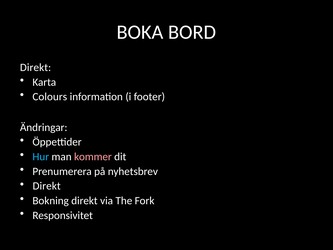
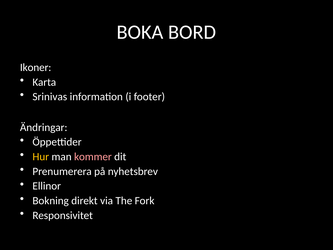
Direkt: Direkt -> Ikoner (36, 67)
Colours: Colours -> Srinivas (50, 97)
Hur colour: light blue -> yellow (41, 157)
Direkt: Direkt -> Ellinor (47, 186)
